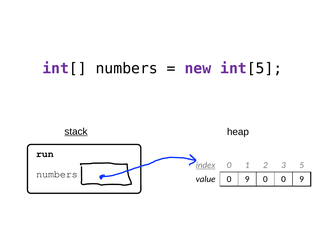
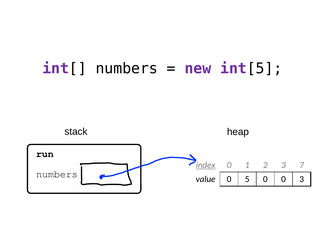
stack underline: present -> none (76, 131)
5: 5 -> 7 (302, 165)
value 0 9: 9 -> 5 (247, 179)
0 0 9: 9 -> 3 (302, 179)
